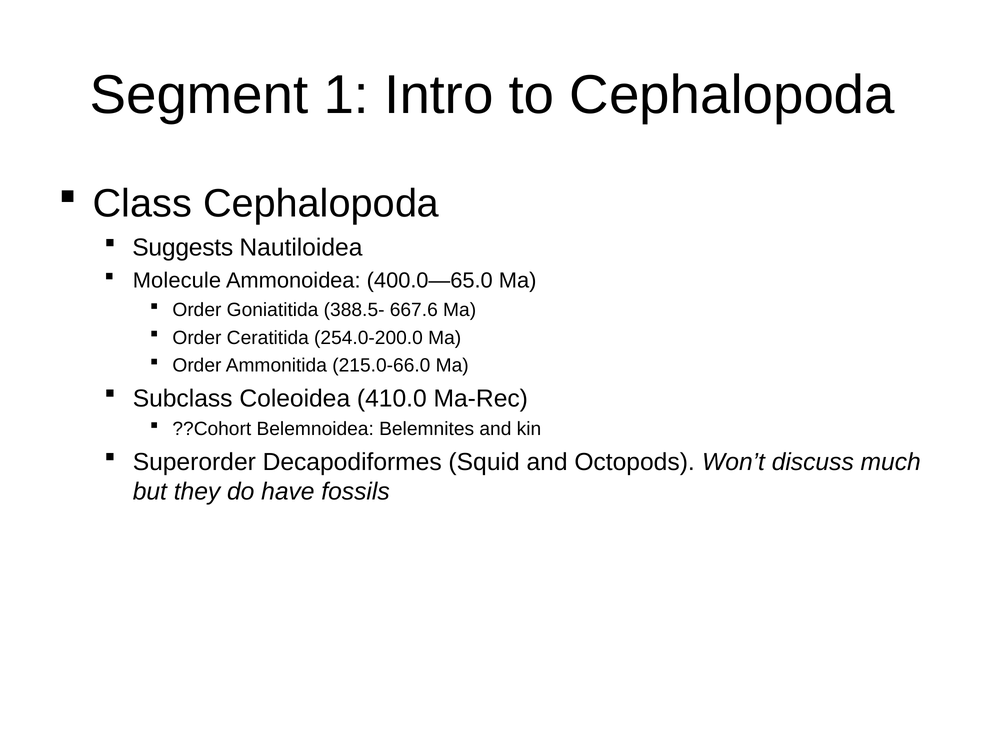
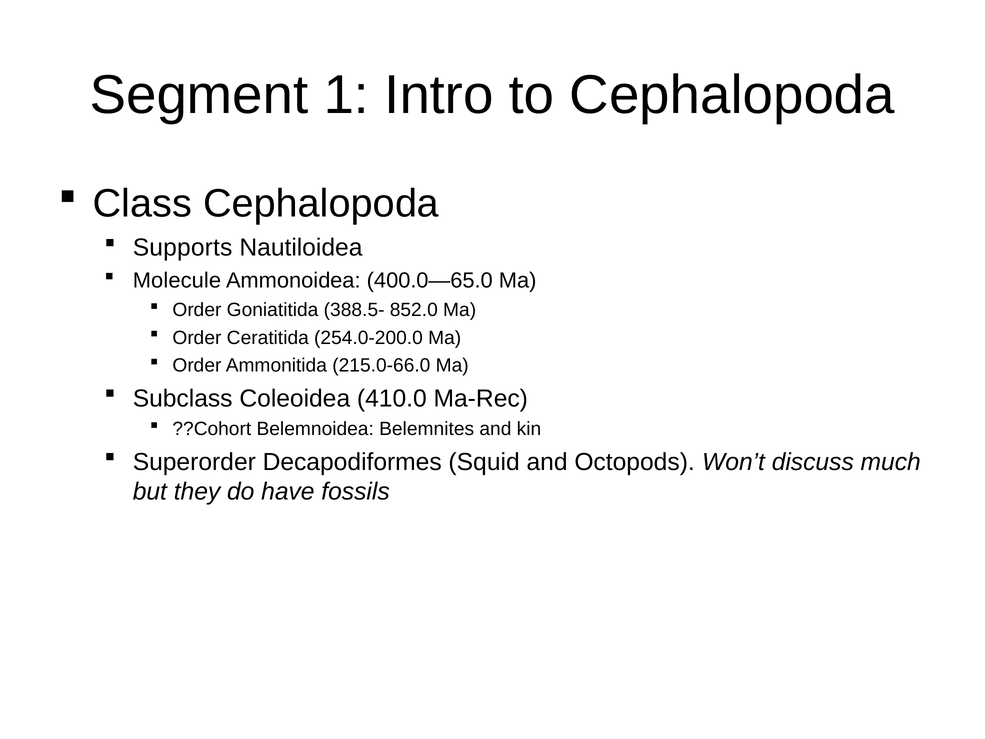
Suggests: Suggests -> Supports (183, 247)
667.6: 667.6 -> 852.0 (414, 310)
